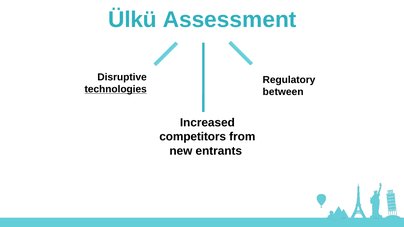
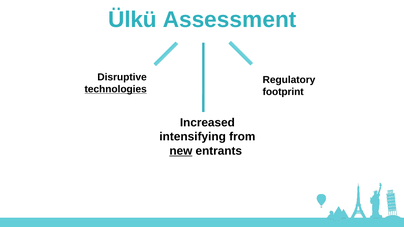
between: between -> footprint (283, 92)
competitors: competitors -> intensifying (193, 137)
new underline: none -> present (181, 151)
